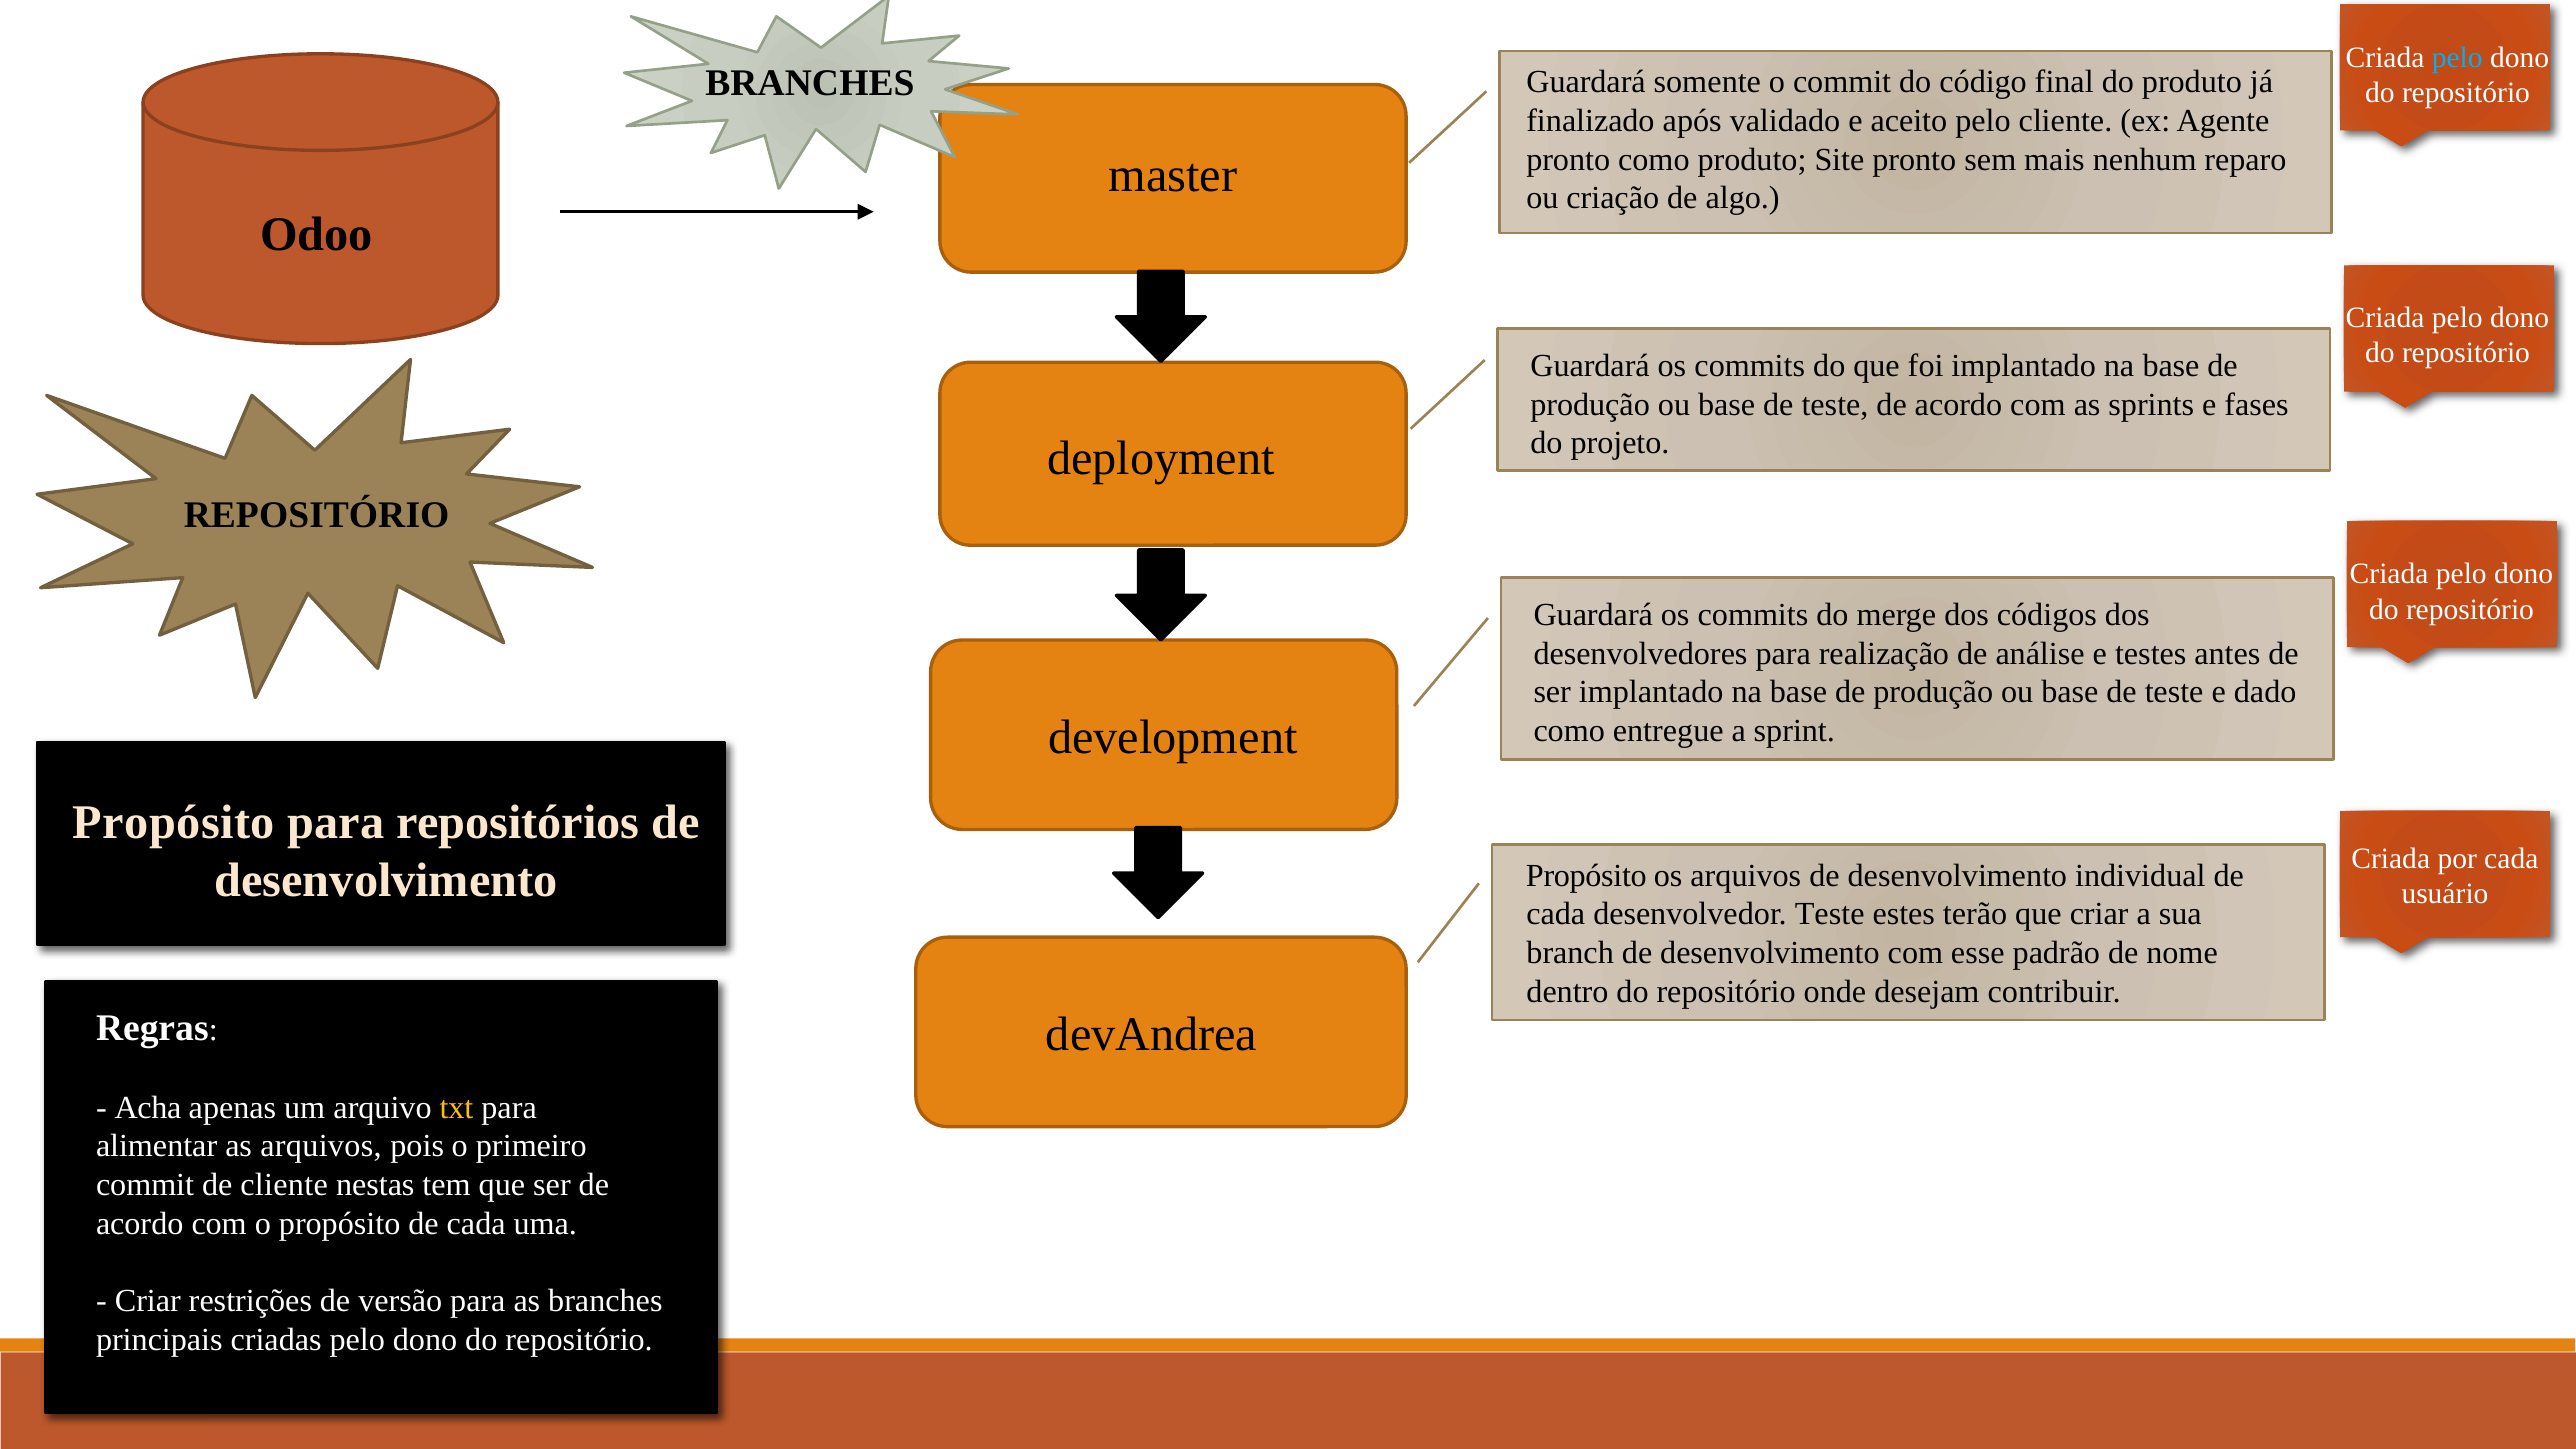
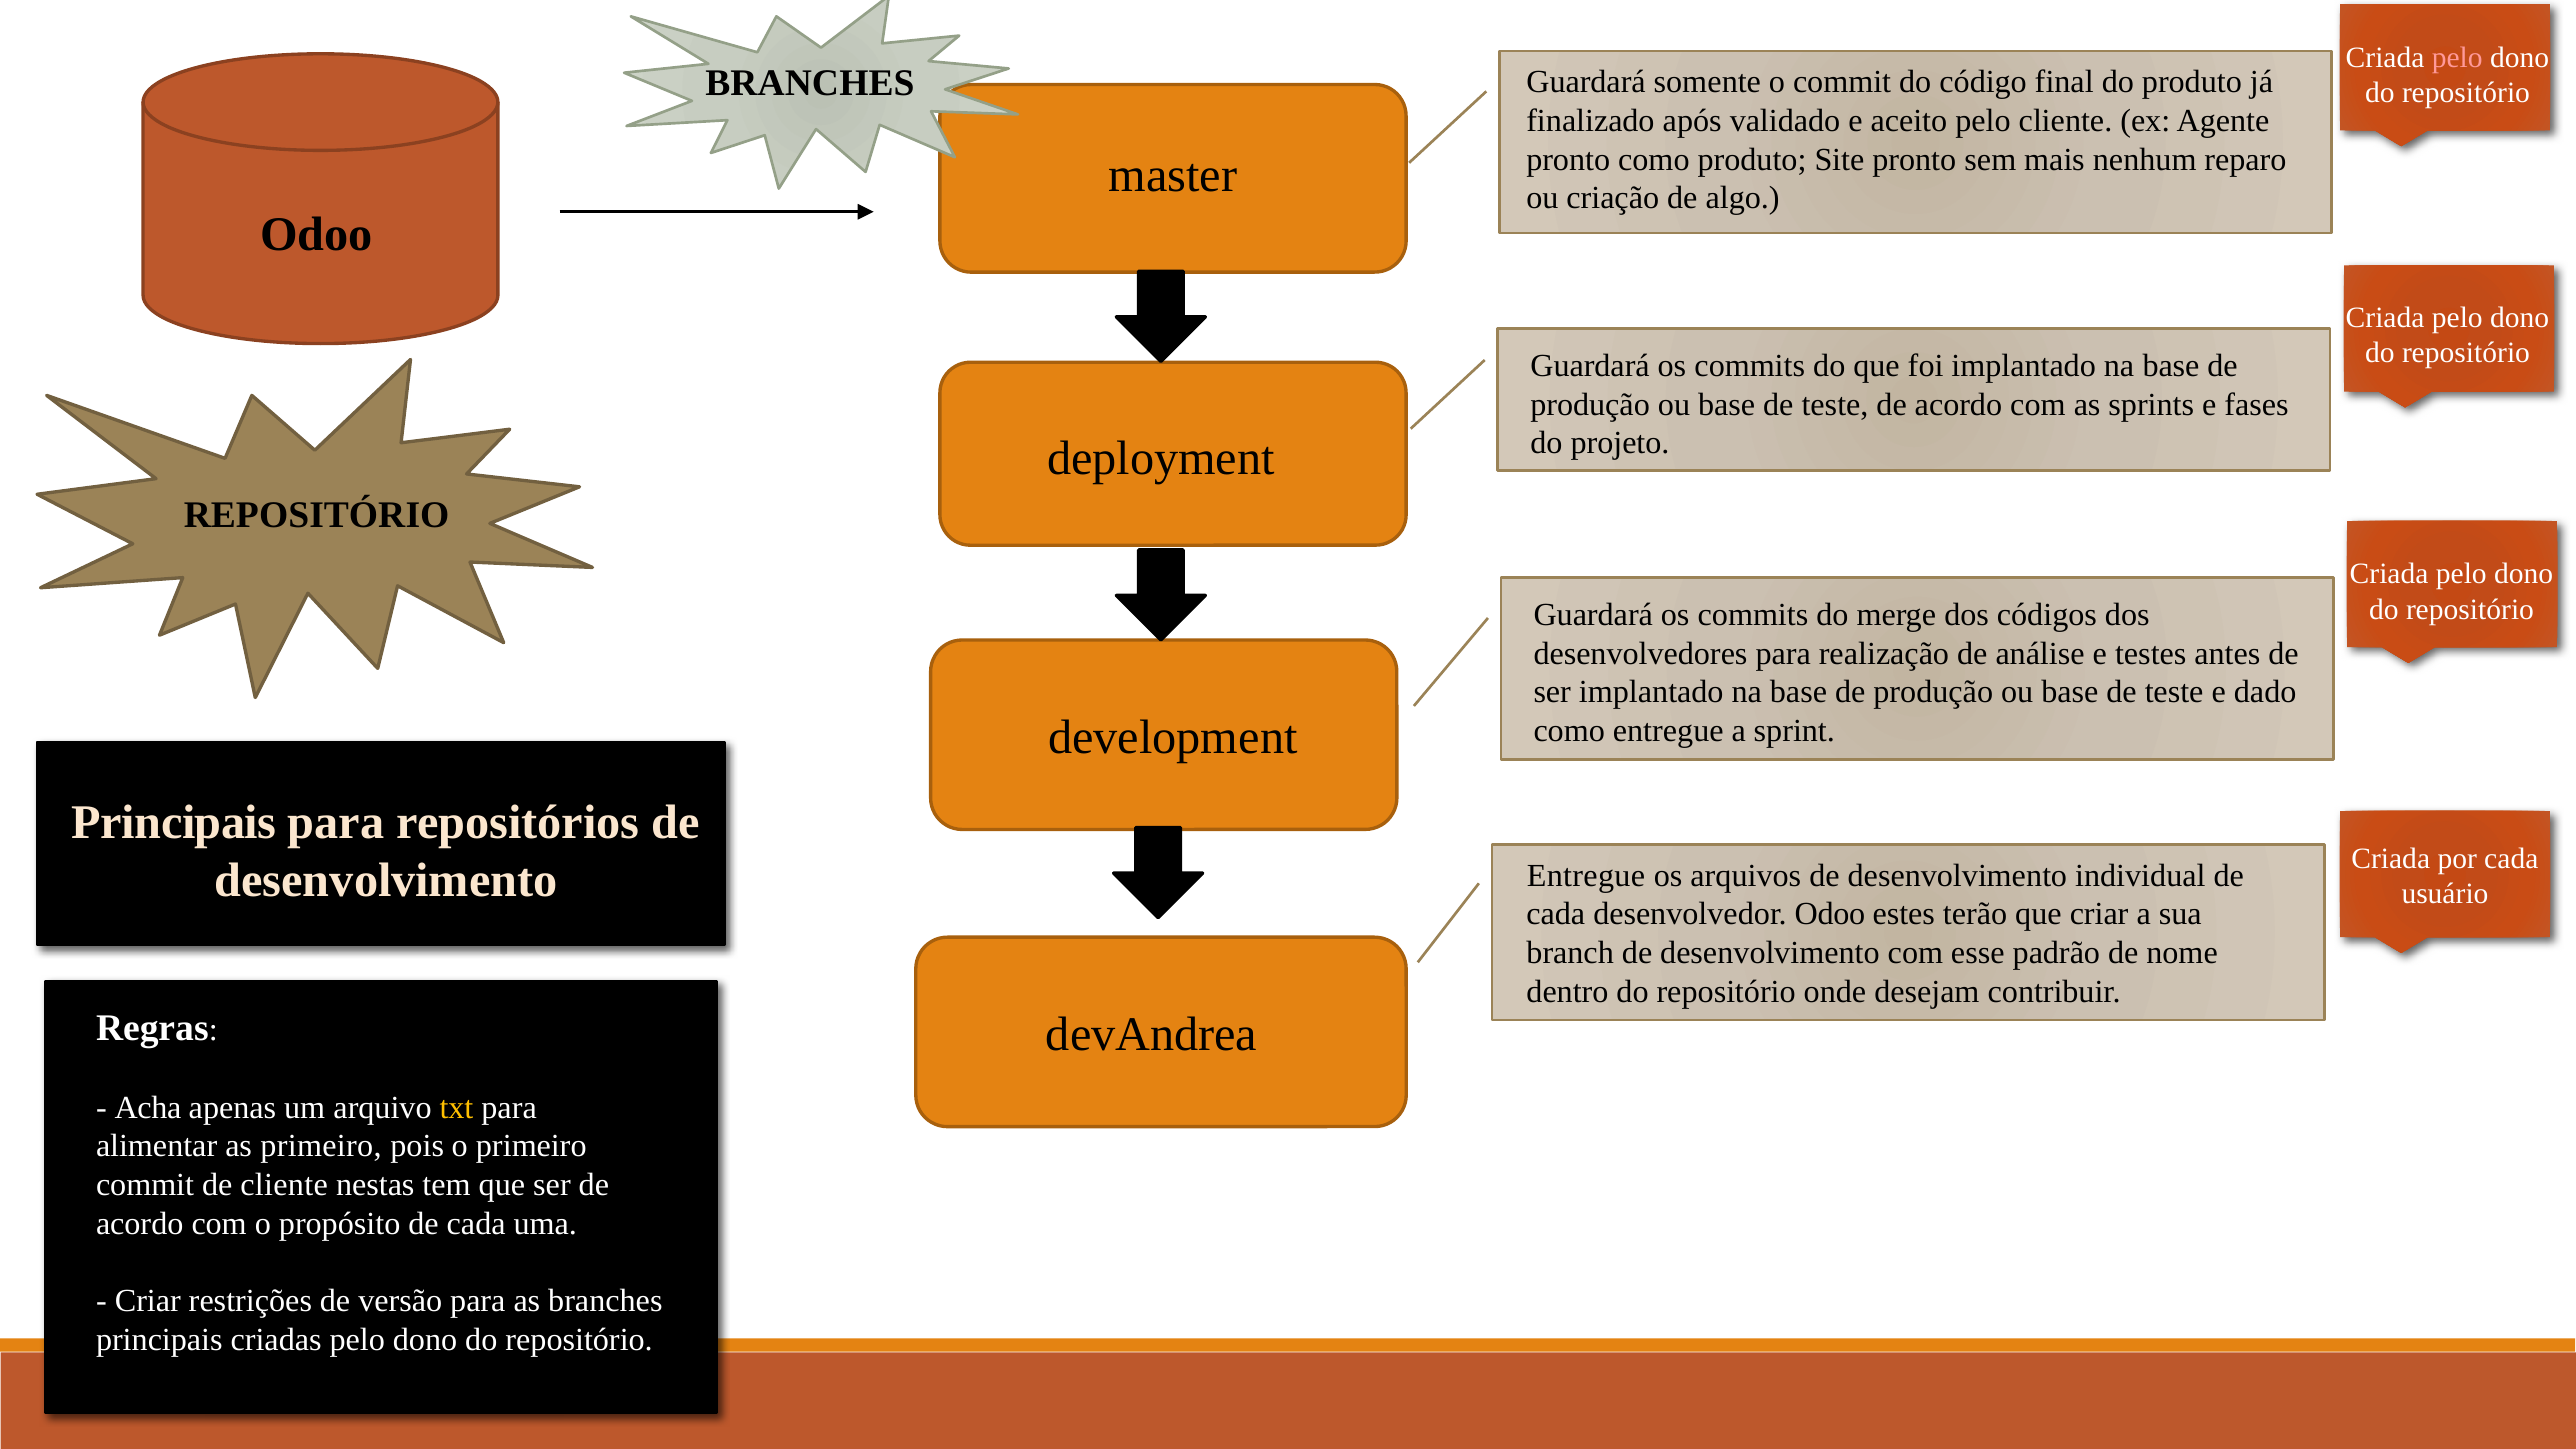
pelo colour: light blue -> pink (2457, 58)
Propósito: Propósito -> Principais (174, 823)
Propósito: Propósito -> Entregue (1586, 876)
desenvolvedor Teste: Teste -> Odoo (1830, 914)
as arquivos: arquivos -> primeiro (321, 1146)
